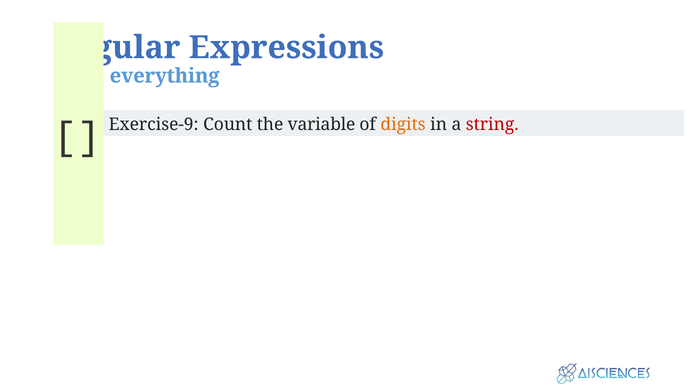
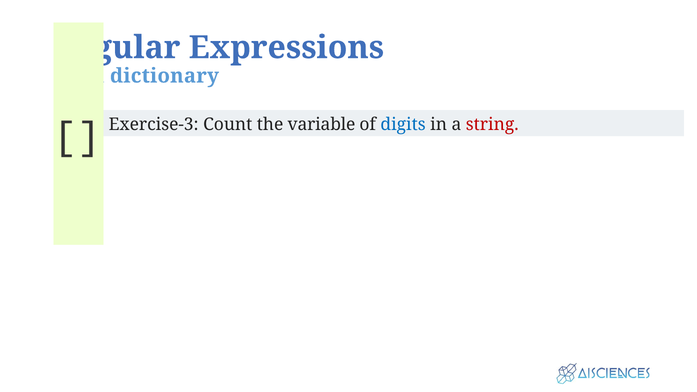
everything: everything -> dictionary (164, 76)
Exercise-9: Exercise-9 -> Exercise-3 (154, 124)
digits colour: orange -> blue (403, 124)
